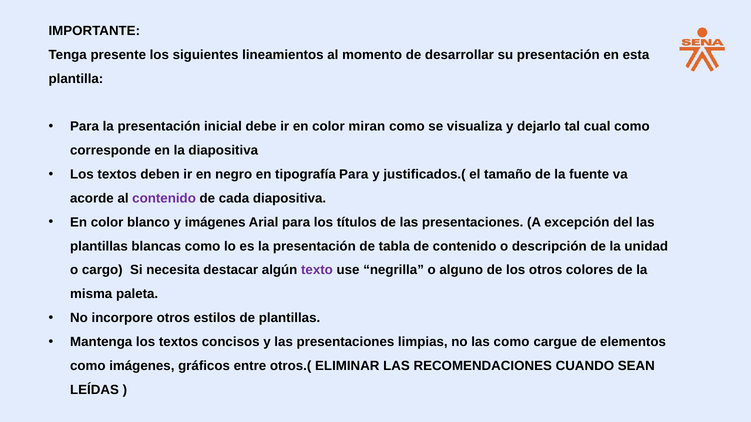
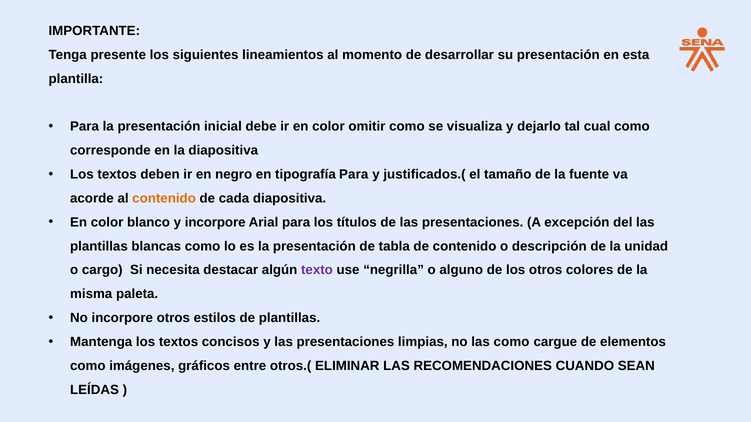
miran: miran -> omitir (367, 127)
contenido colour: purple -> orange (164, 199)
y imágenes: imágenes -> incorpore (215, 222)
